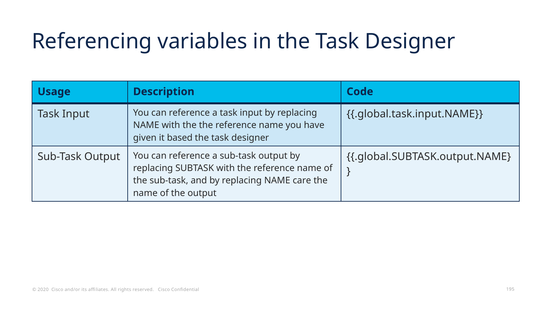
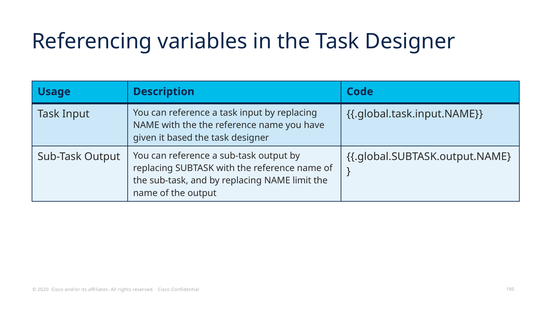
care: care -> limit (302, 180)
